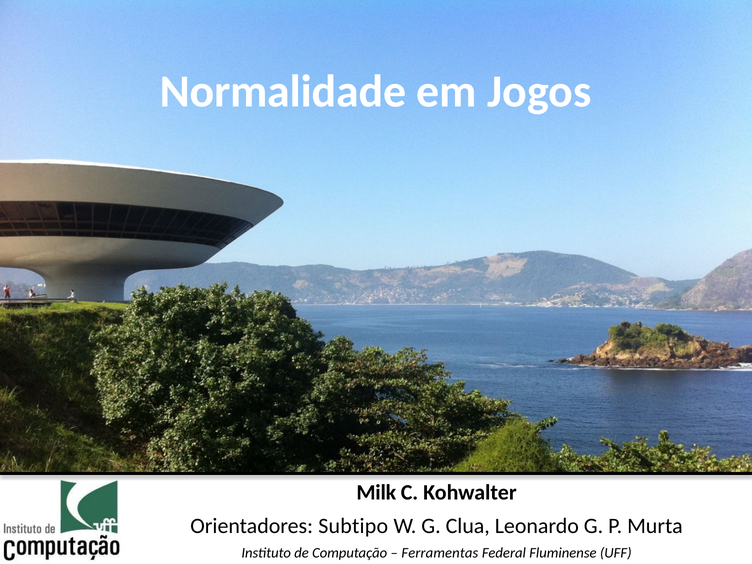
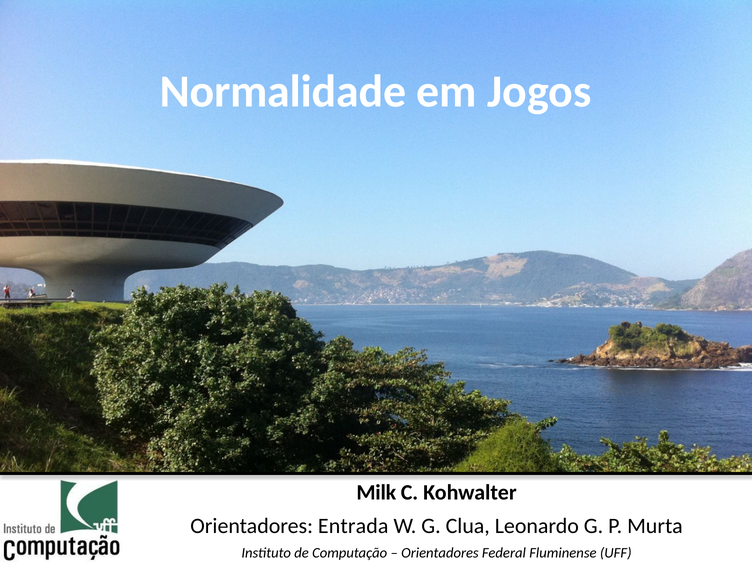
Subtipo: Subtipo -> Entrada (353, 526)
Ferramentas: Ferramentas -> Orientadores (440, 553)
